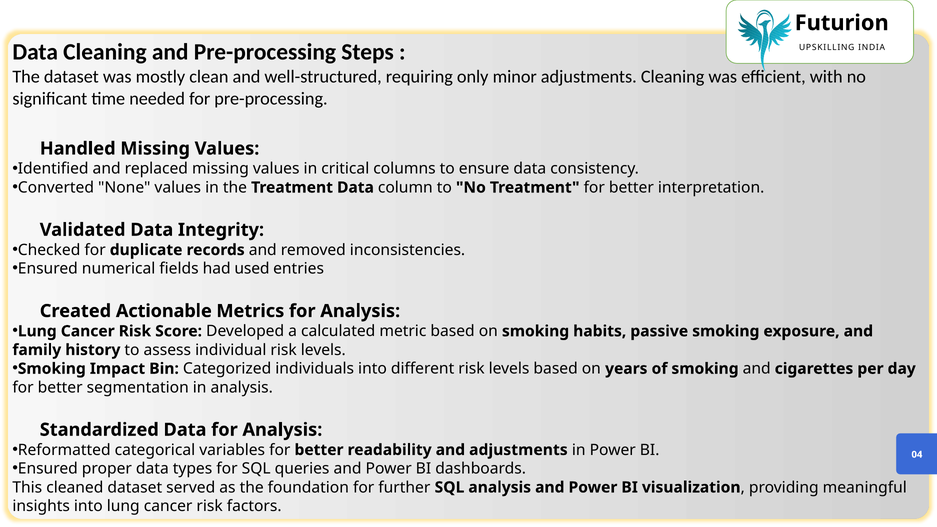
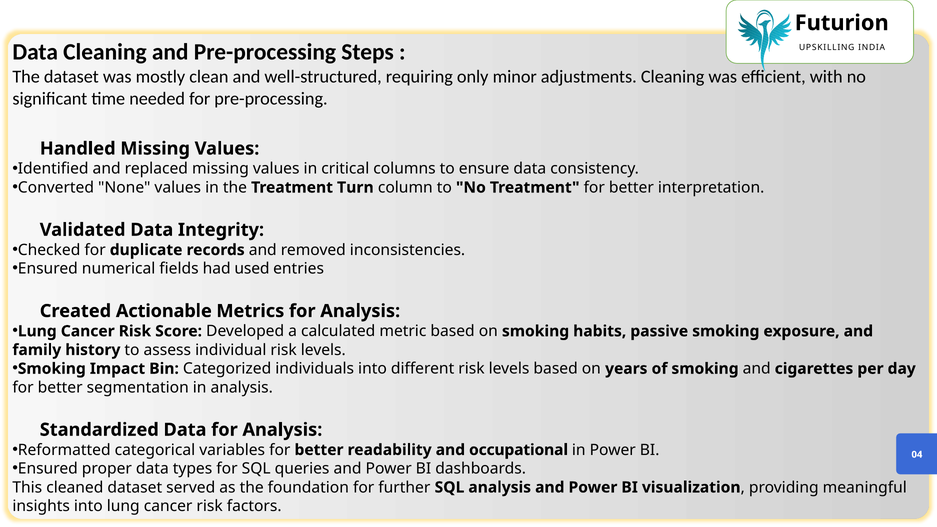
Treatment Data: Data -> Turn (355, 188)
and adjustments: adjustments -> occupational (518, 450)
